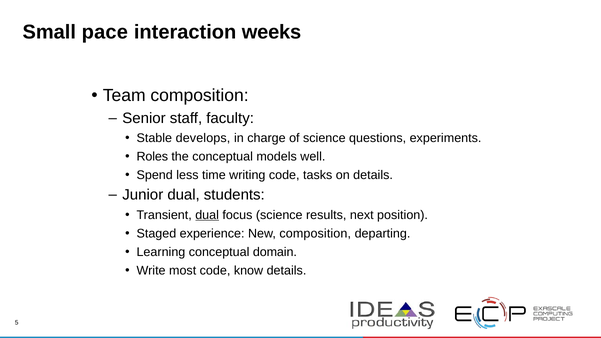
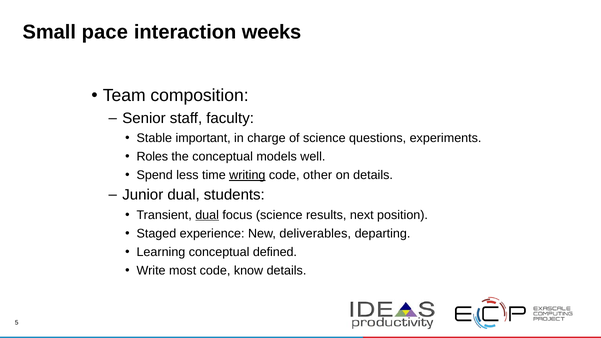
develops: develops -> important (203, 138)
writing underline: none -> present (247, 175)
tasks: tasks -> other (318, 175)
New composition: composition -> deliverables (315, 234)
domain: domain -> defined (275, 252)
